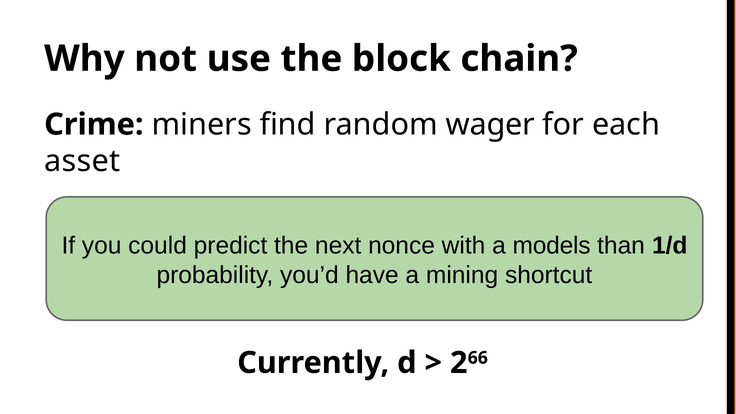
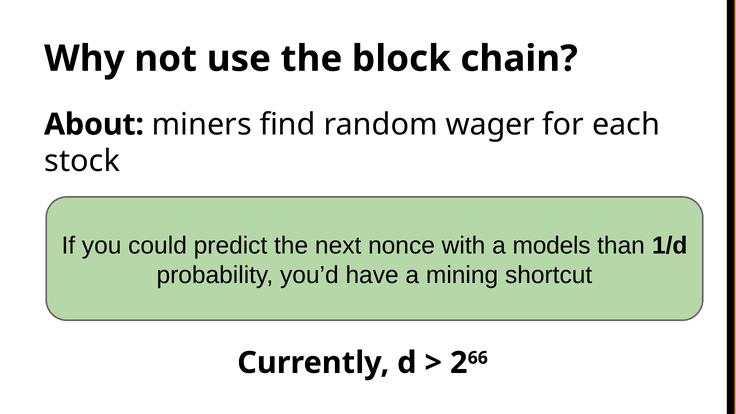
Crime: Crime -> About (94, 125)
asset: asset -> stock (82, 161)
